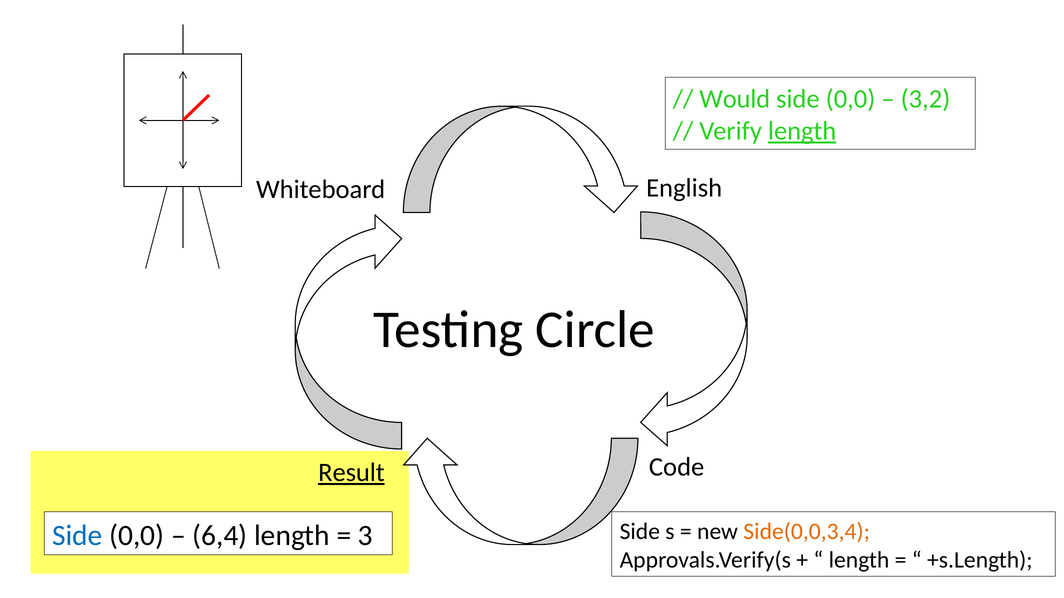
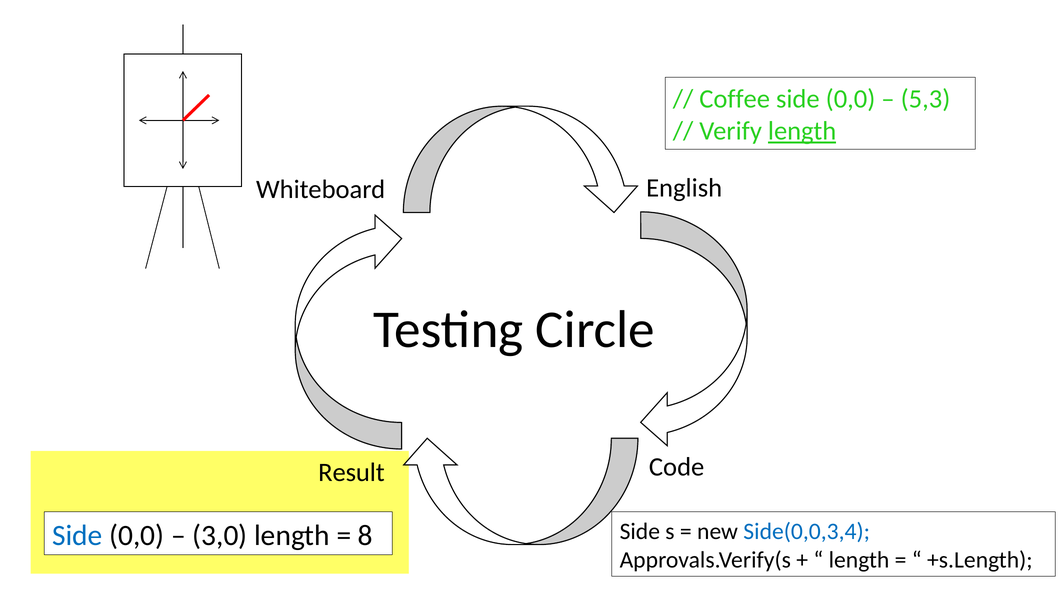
Would: Would -> Coffee (735, 99)
3,2: 3,2 -> 5,3 (925, 99)
Result underline: present -> none (351, 473)
Side(0,0,3,4 colour: orange -> blue (807, 532)
6,4: 6,4 -> 3,0 (220, 536)
3: 3 -> 8 (365, 536)
